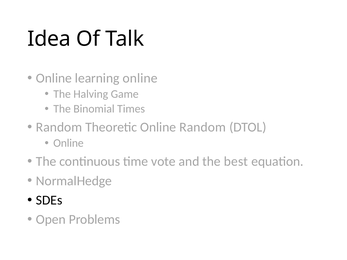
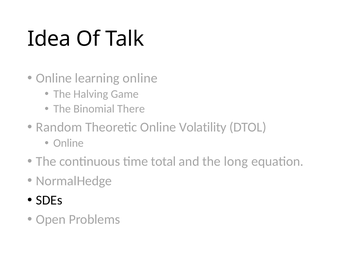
Times: Times -> There (131, 109)
Online Random: Random -> Volatility (203, 127)
vote: vote -> total (164, 162)
best: best -> long (236, 162)
